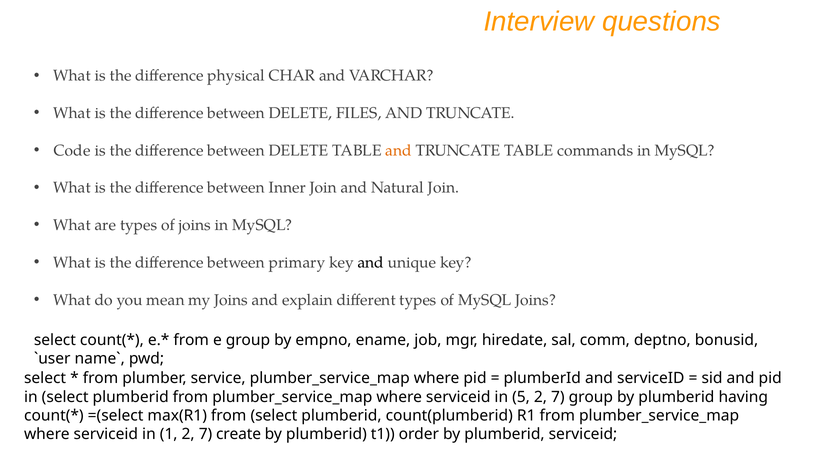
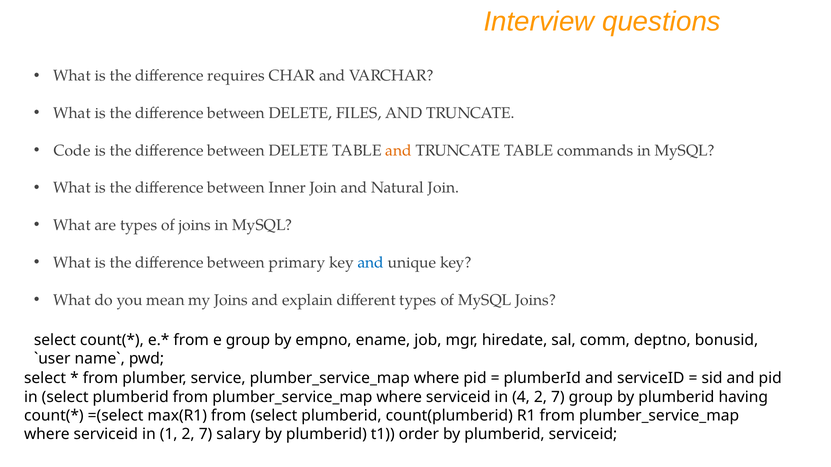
physical: physical -> requires (236, 76)
and colour: black -> blue (371, 263)
5: 5 -> 4 (521, 397)
create: create -> salary (238, 435)
